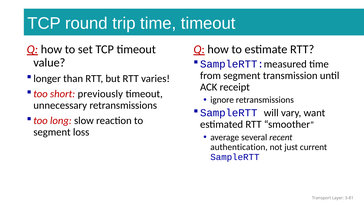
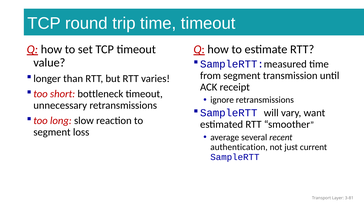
previously: previously -> bottleneck (100, 94)
